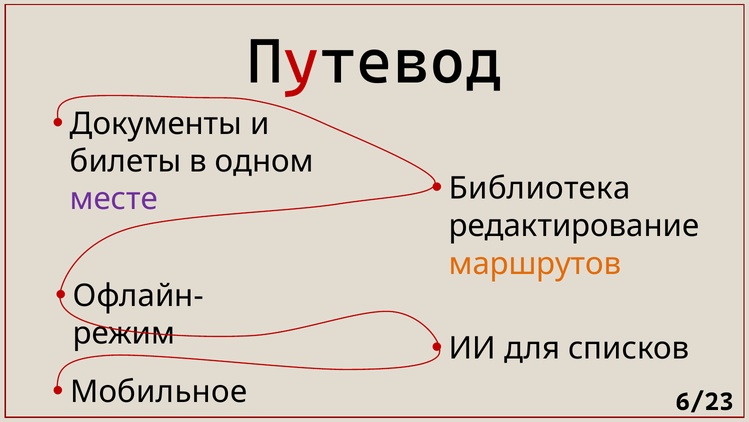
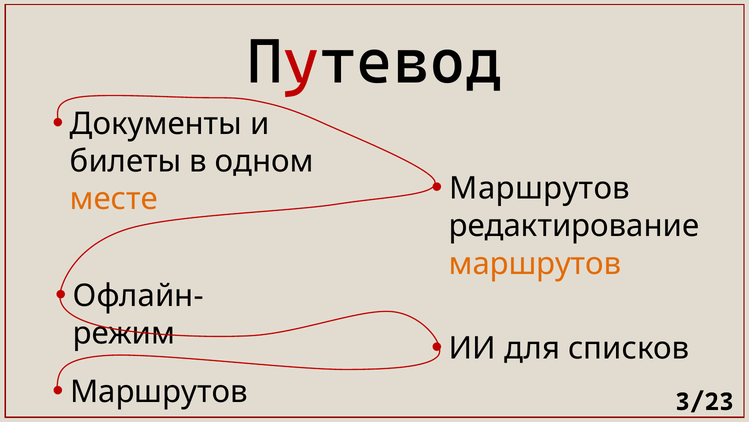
Библиотека: Библиотека -> Маршрутов (540, 188)
месте colour: purple -> orange (114, 199)
Мобильное: Мобильное -> Маршрутов (159, 392)
6/23: 6/23 -> 3/23 (705, 401)
